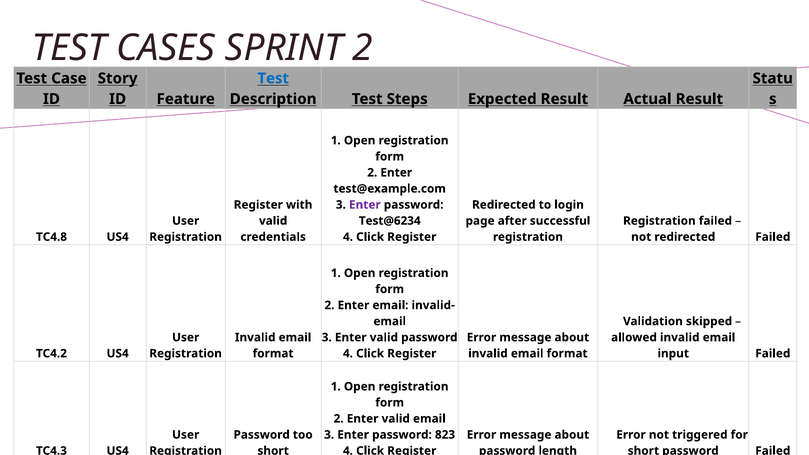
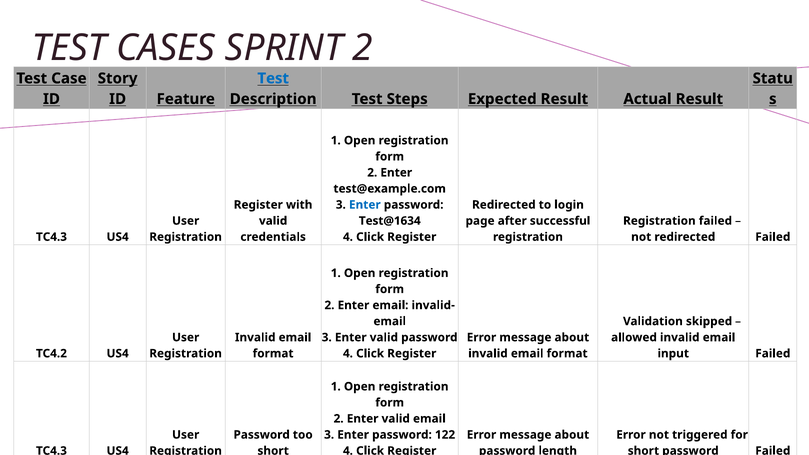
Enter colour: purple -> blue (365, 205)
Test@6234: Test@6234 -> Test@1634 (390, 221)
TC4.8: TC4.8 -> TC4.3 (51, 237)
823: 823 -> 122 (445, 435)
